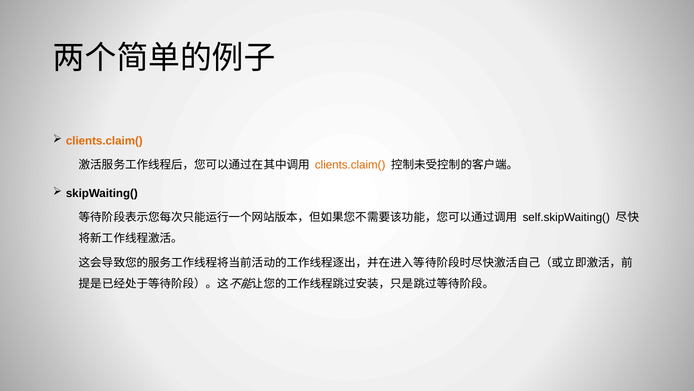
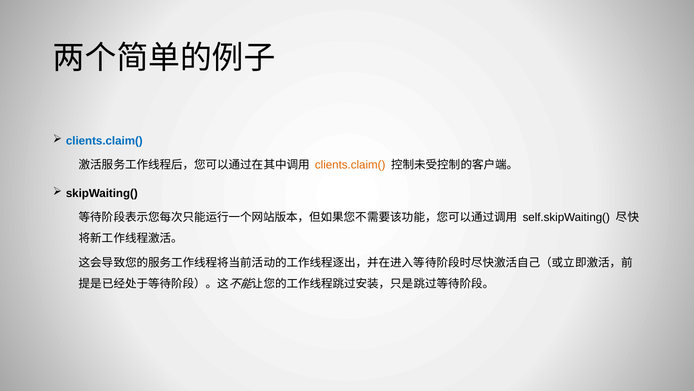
clients.claim( colour: orange -> blue (104, 141)
